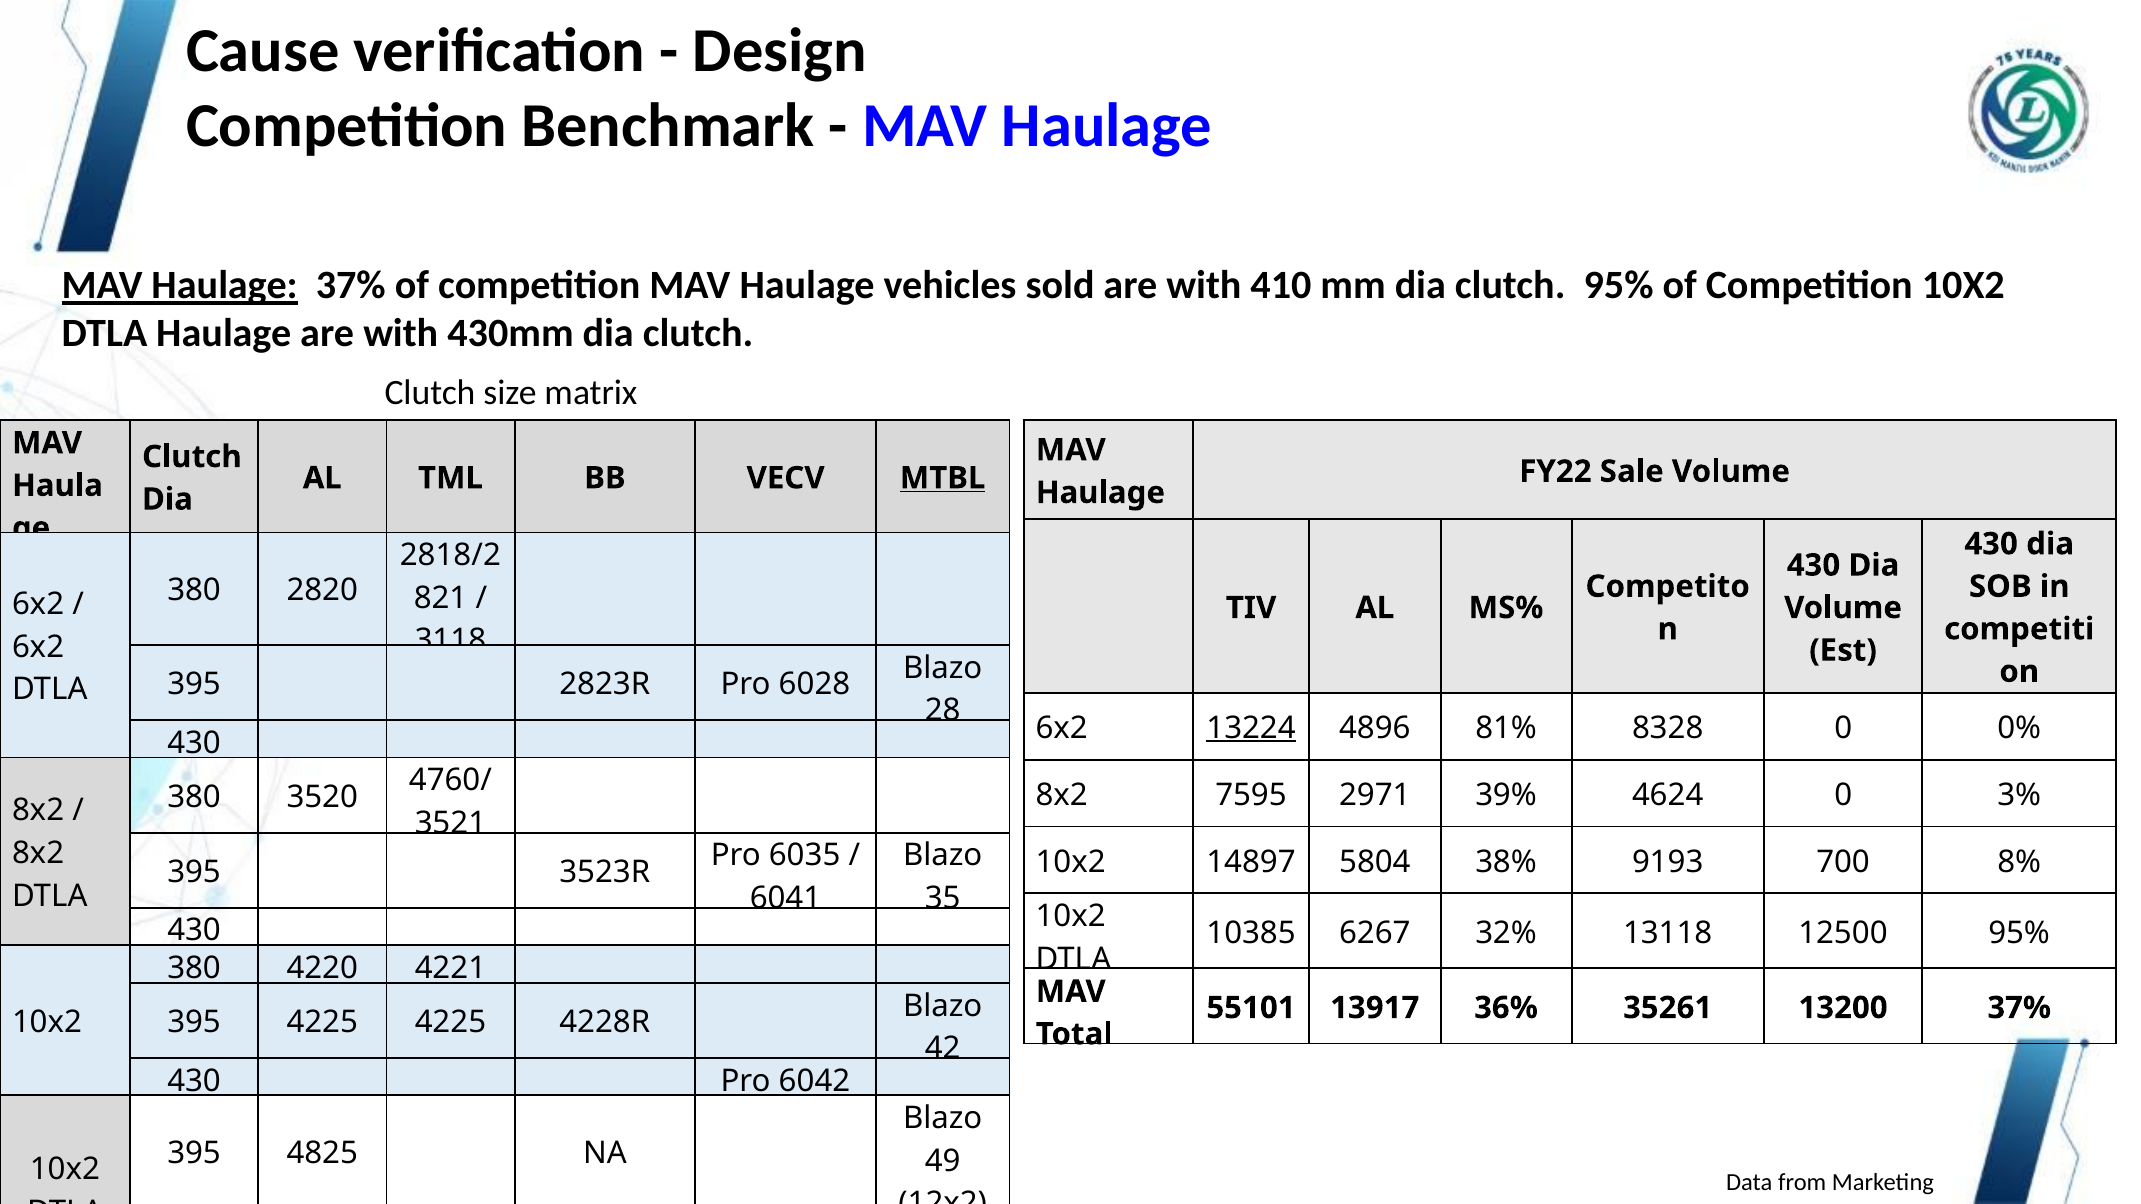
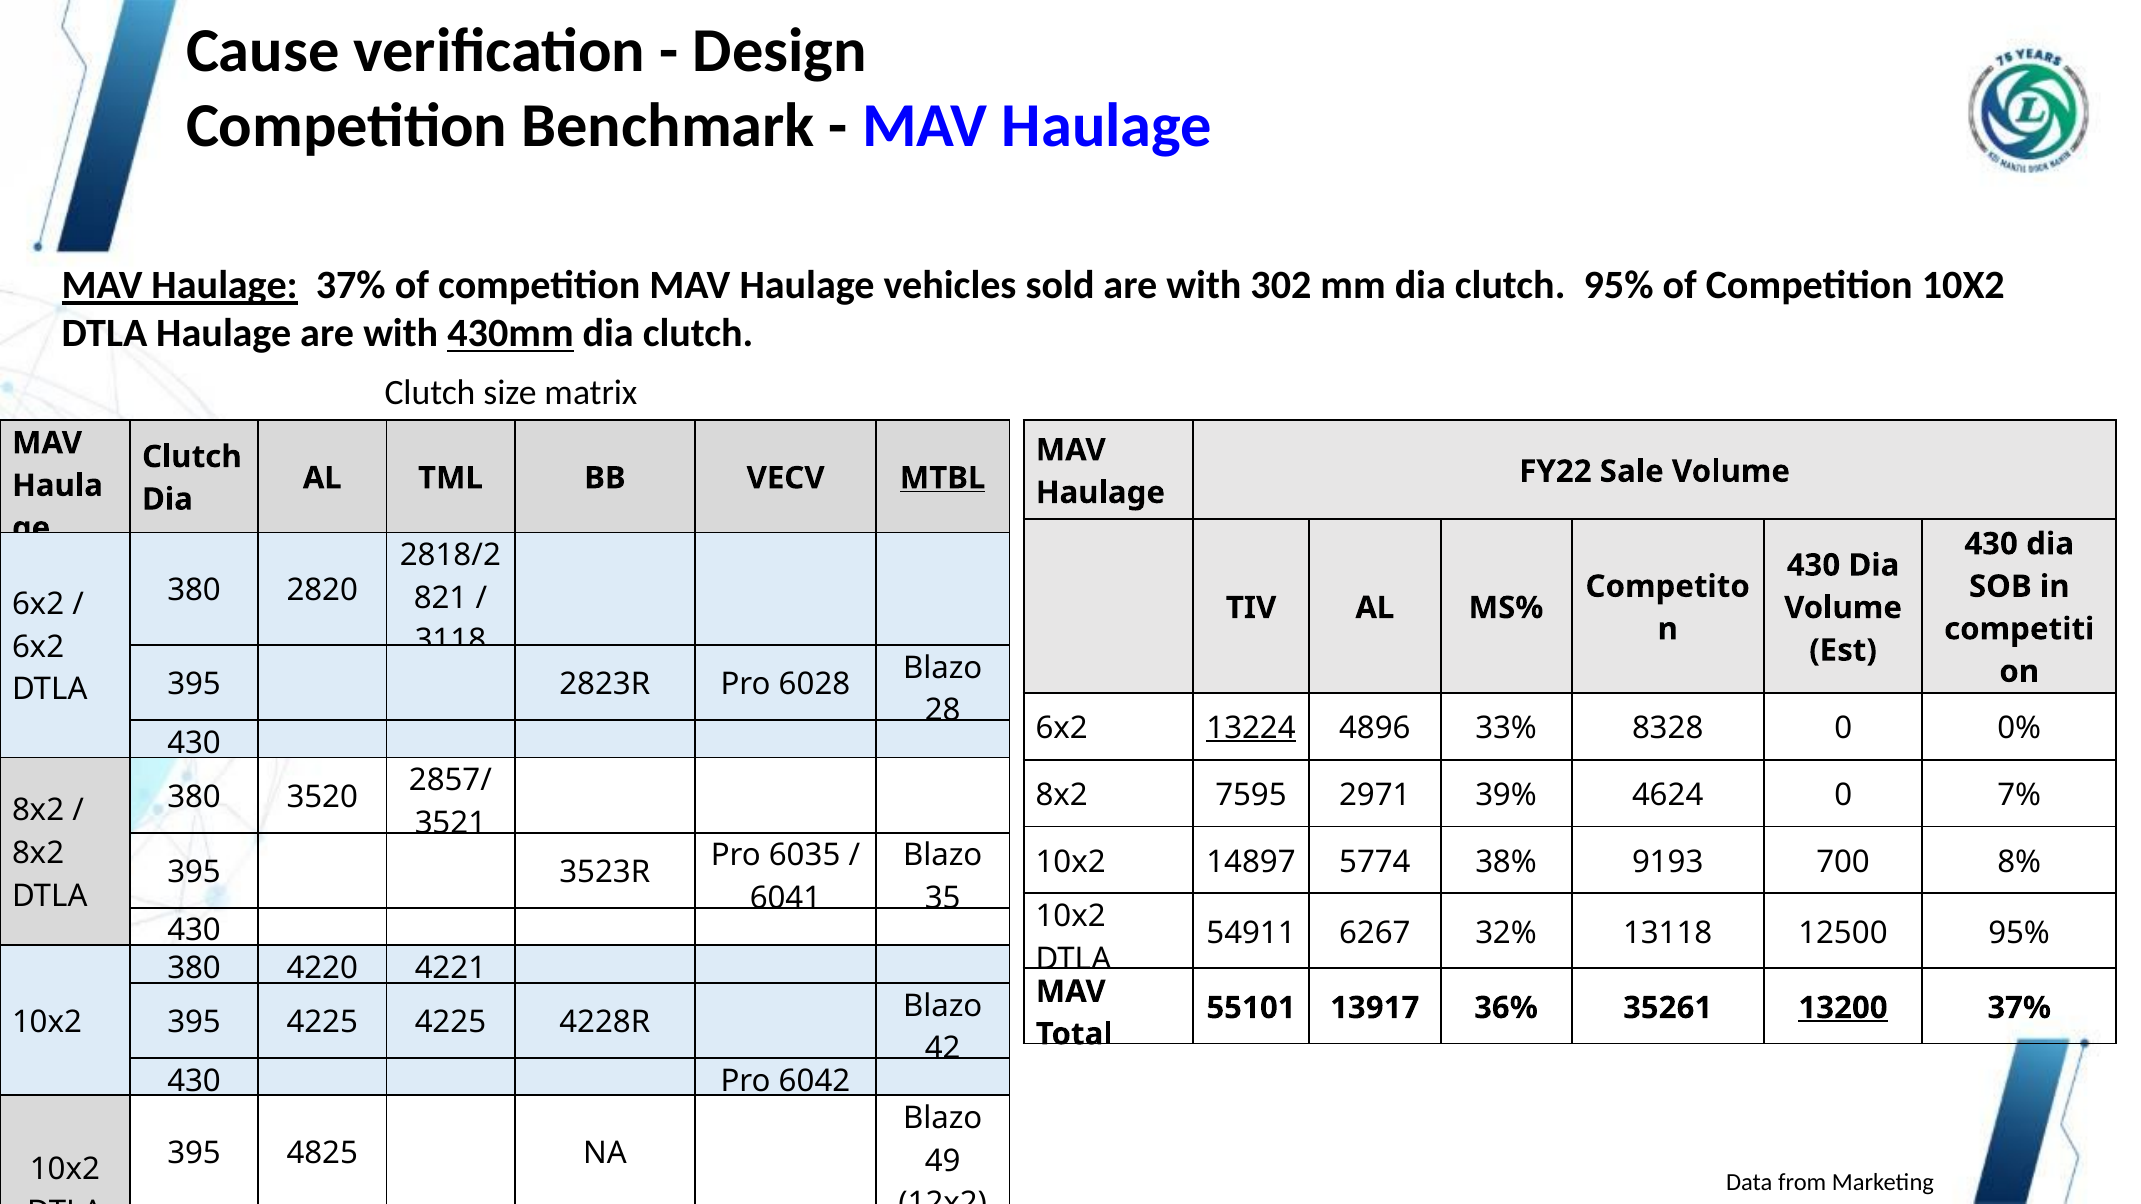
410: 410 -> 302 (1281, 285)
430mm underline: none -> present (511, 334)
81%: 81% -> 33% (1506, 728)
4760/: 4760/ -> 2857/ (450, 781)
3%: 3% -> 7% (2019, 795)
5804: 5804 -> 5774 (1375, 862)
10385: 10385 -> 54911 (1251, 933)
13200 underline: none -> present (1843, 1008)
